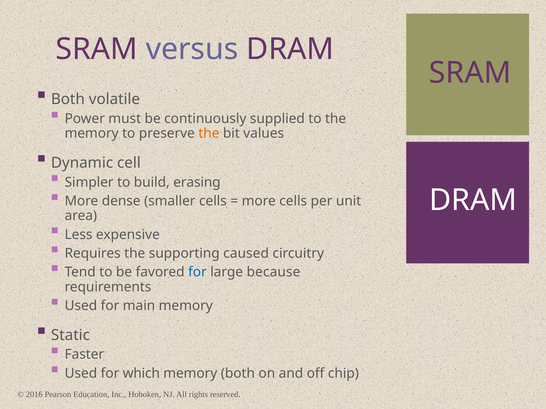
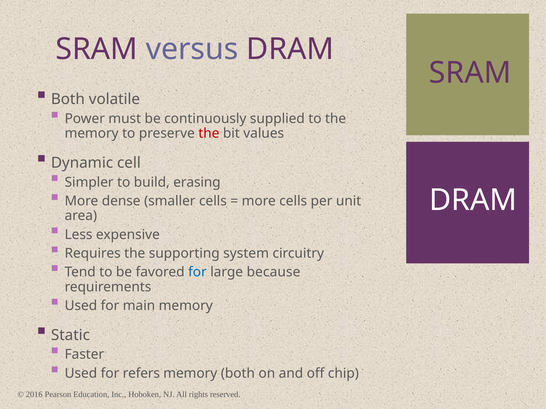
the colour: orange -> red (209, 134)
caused: caused -> system (246, 254)
which: which -> refers (141, 374)
